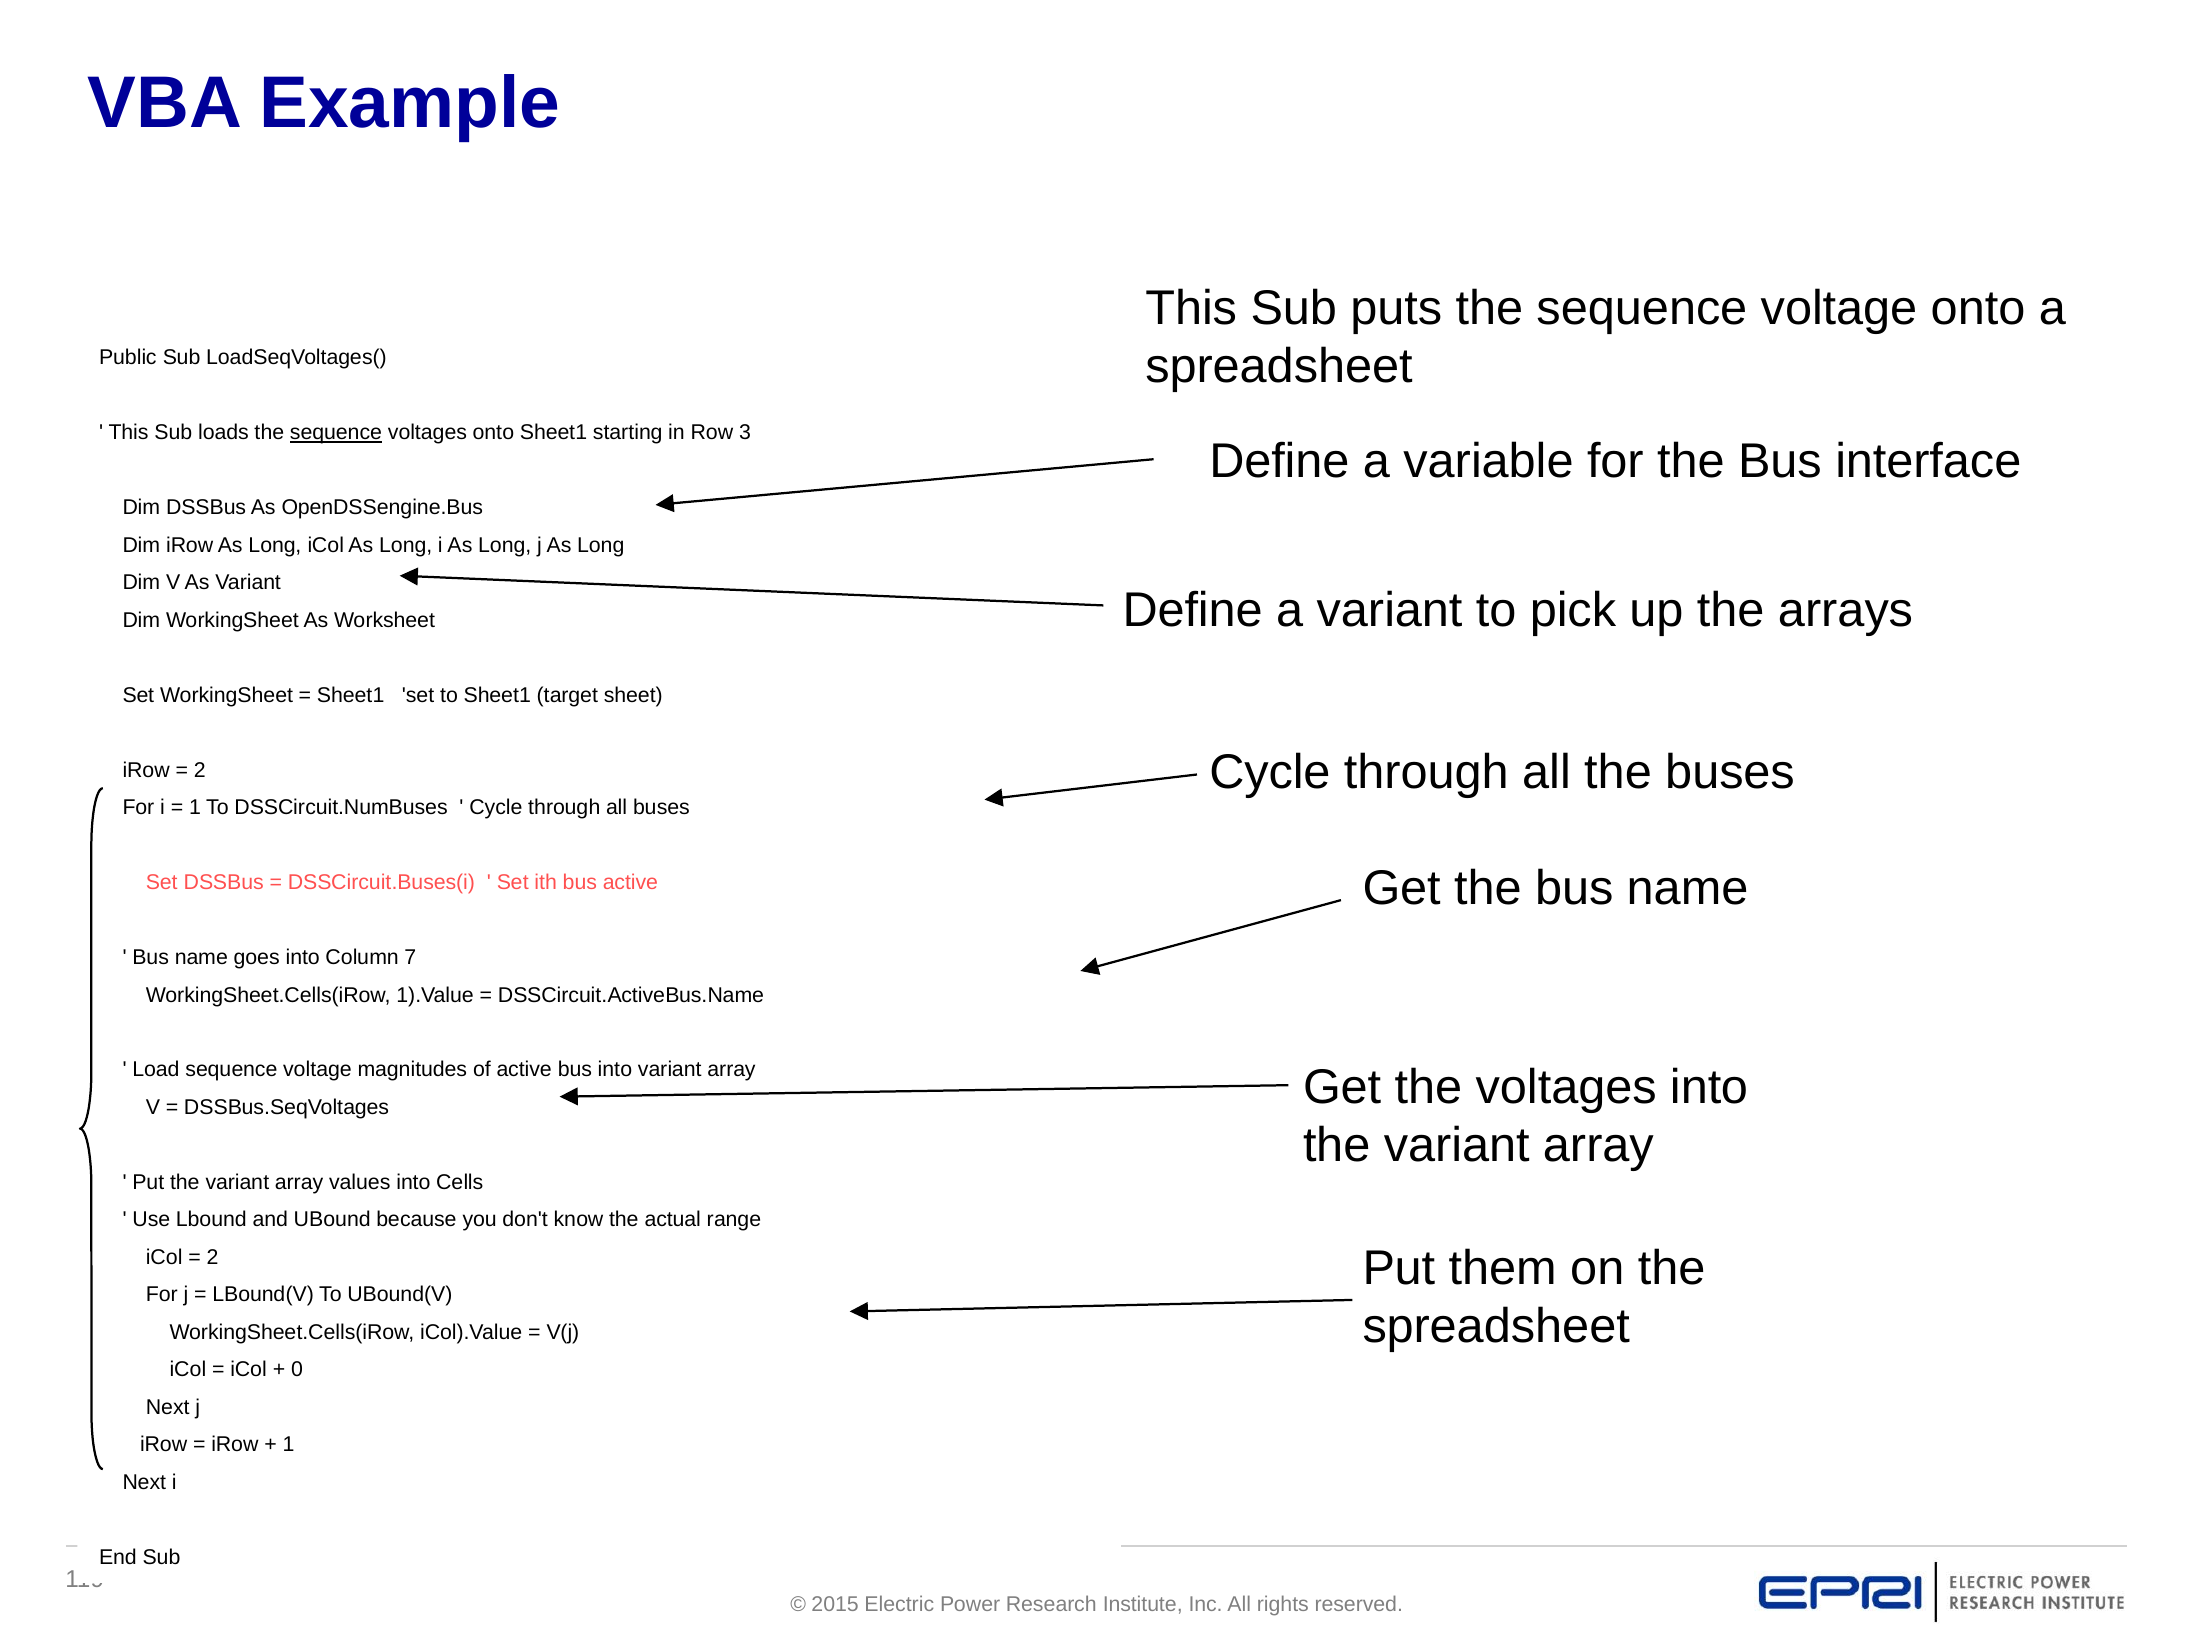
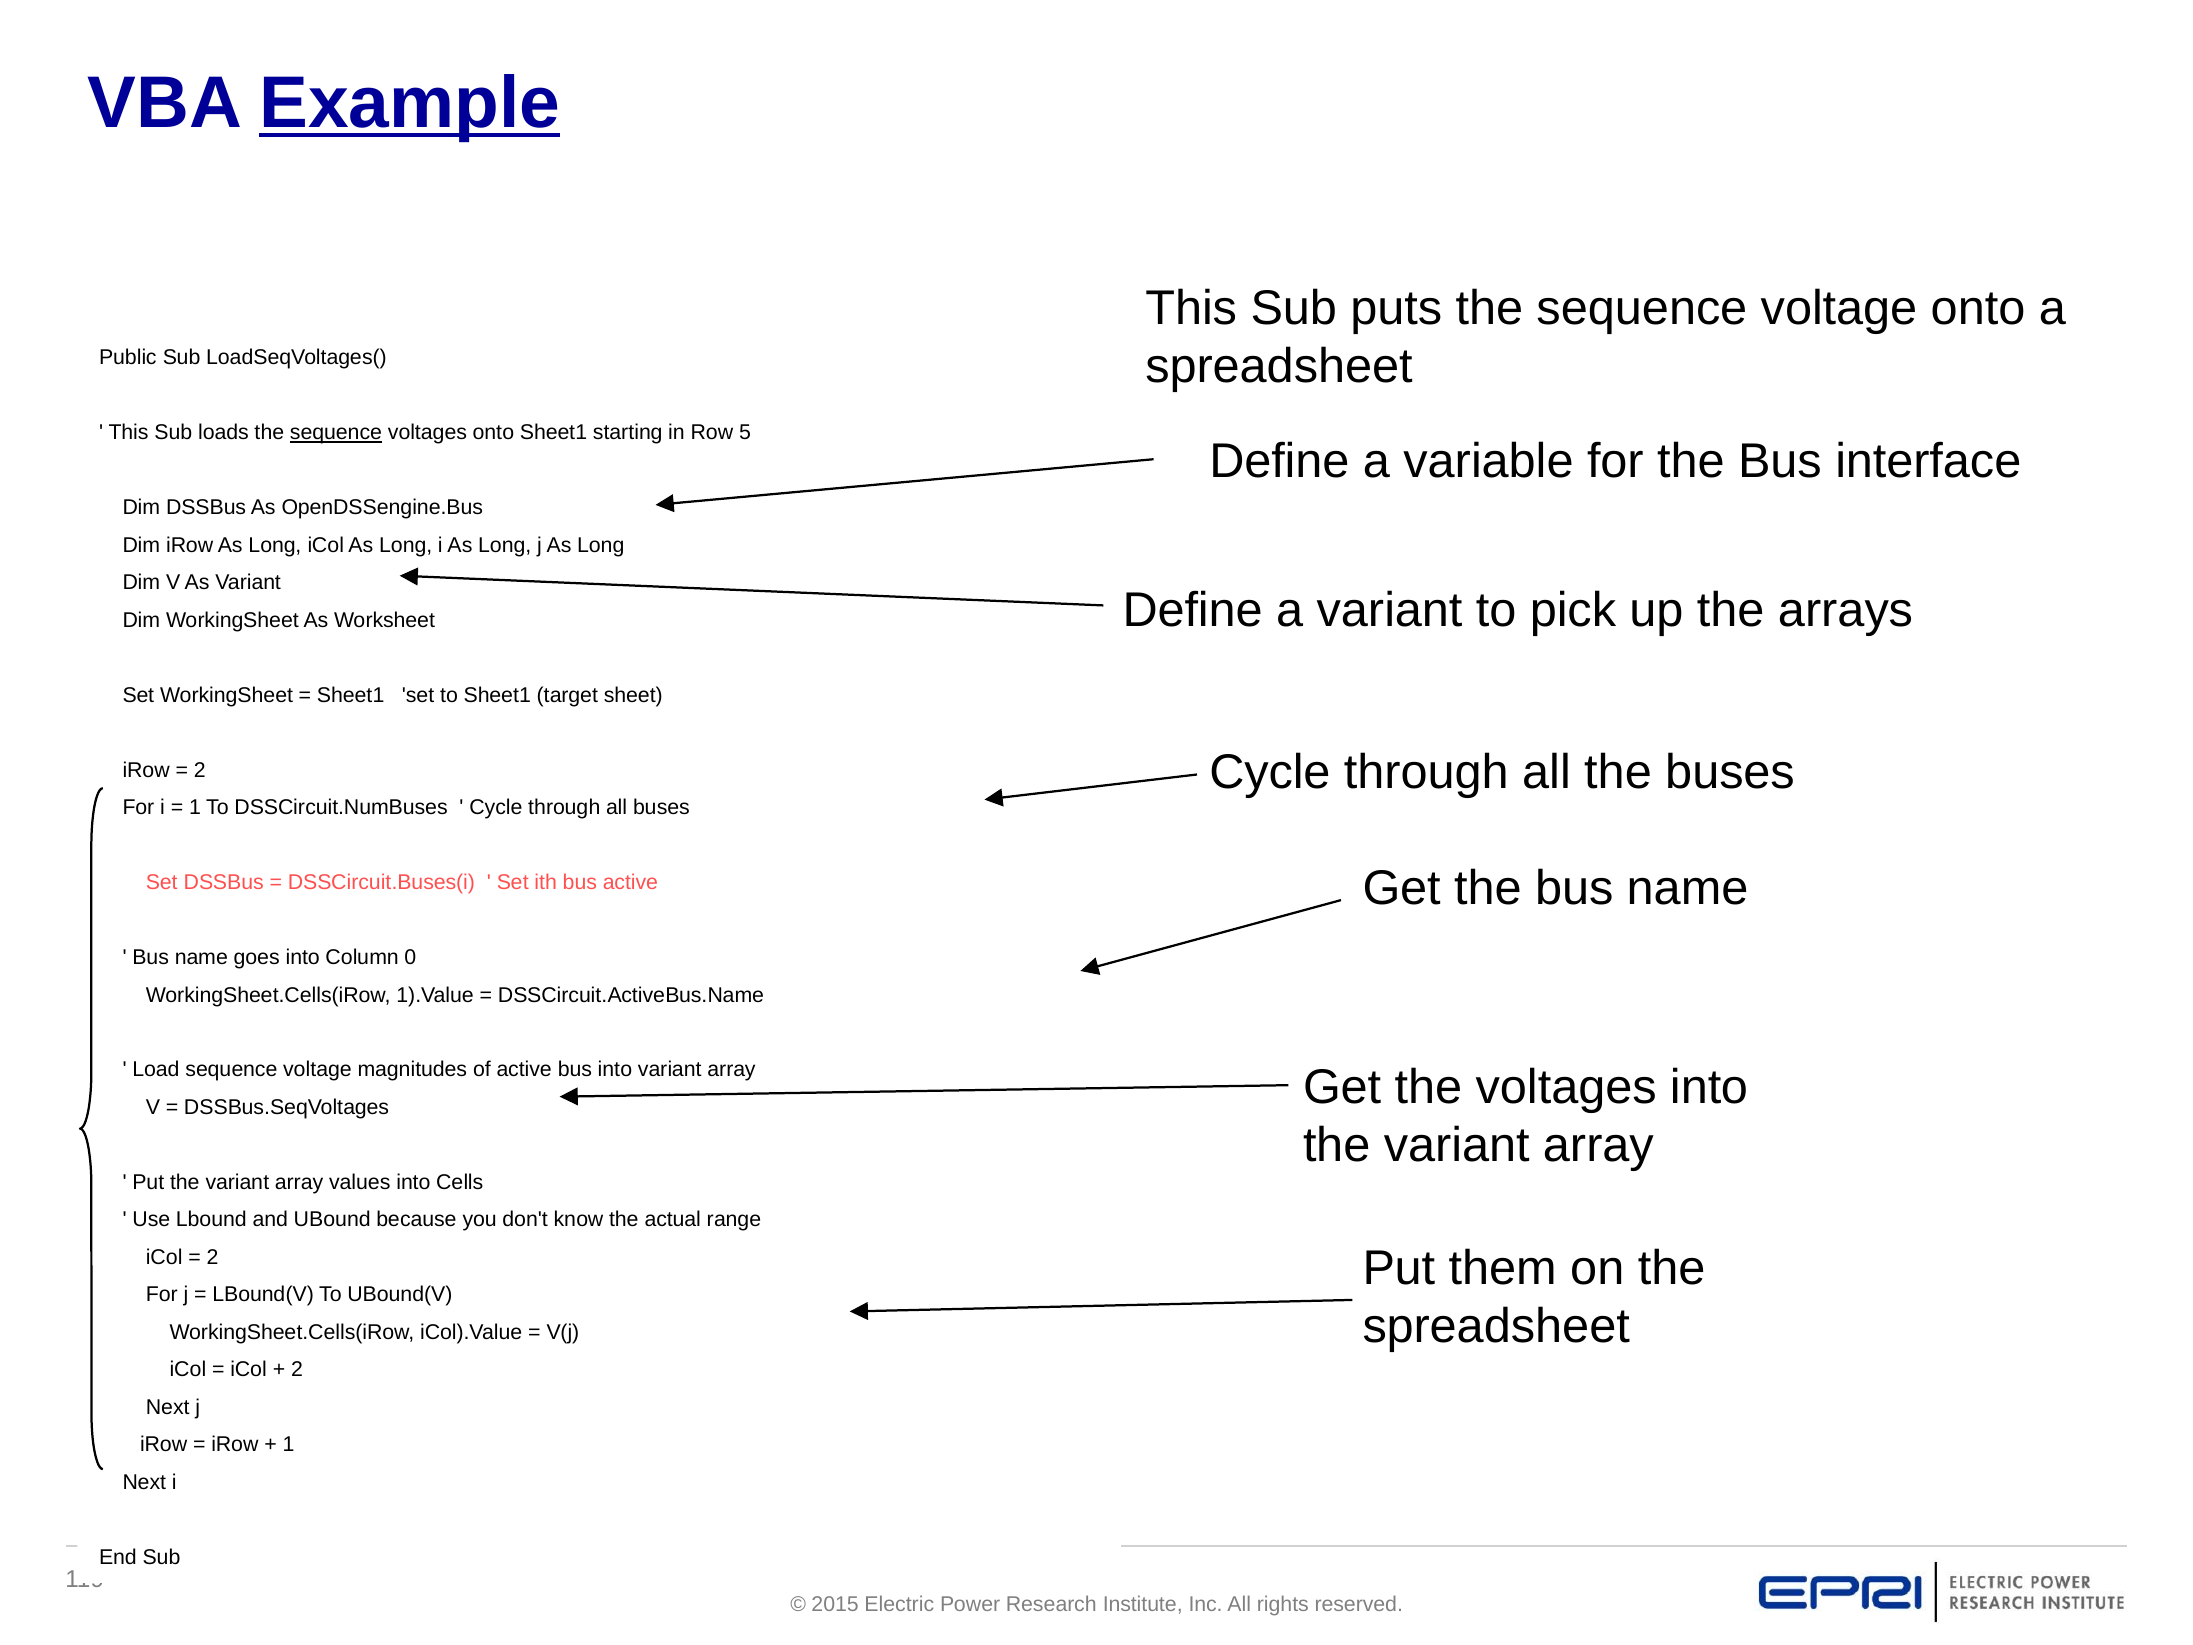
Example underline: none -> present (410, 104)
3: 3 -> 5 (745, 433)
7: 7 -> 0 (410, 957)
0: 0 -> 2 (297, 1370)
